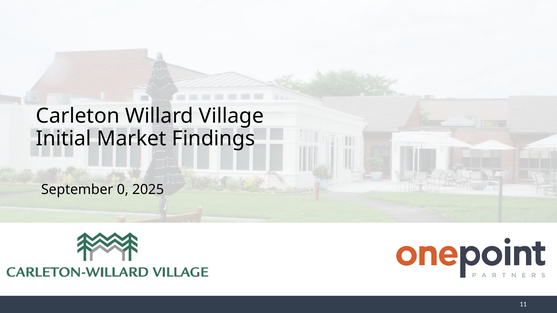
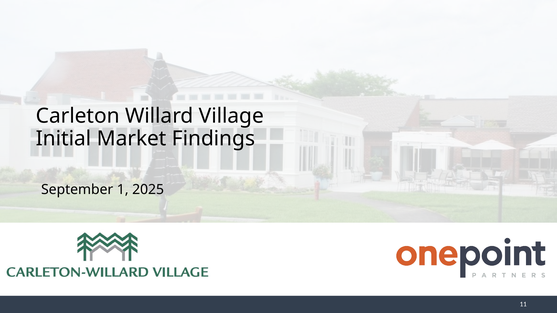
0: 0 -> 1 (123, 190)
